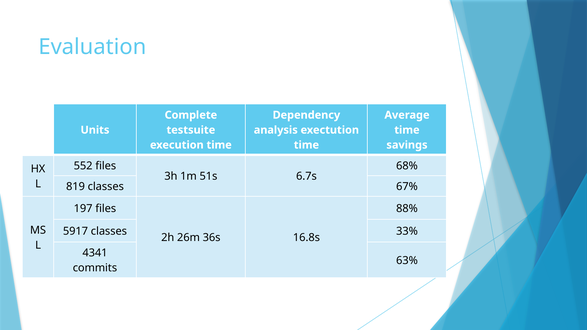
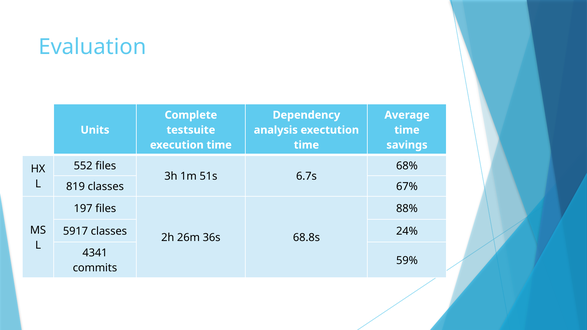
33%: 33% -> 24% (407, 231)
16.8s: 16.8s -> 68.8s (306, 238)
63%: 63% -> 59% (407, 261)
